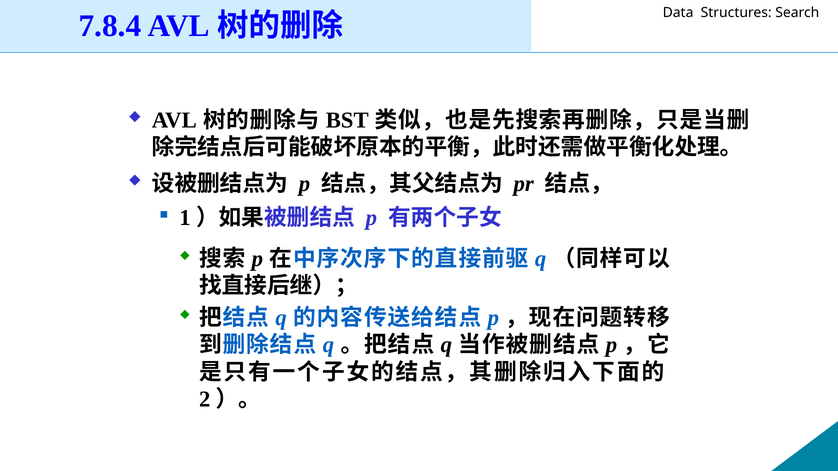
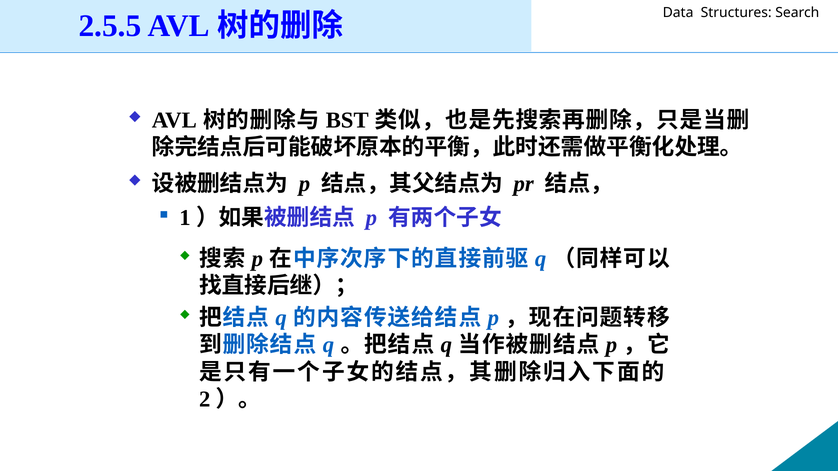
7.8.4: 7.8.4 -> 2.5.5 (110, 26)
